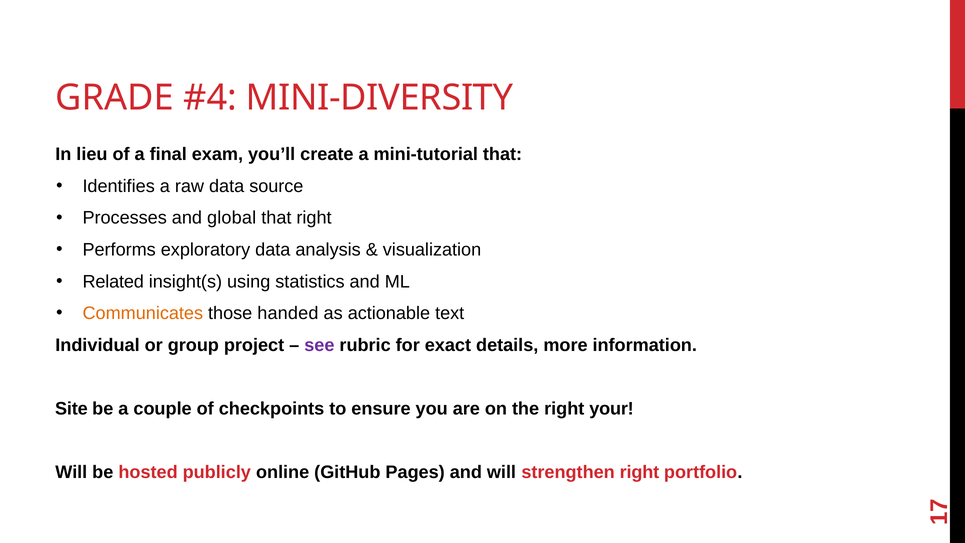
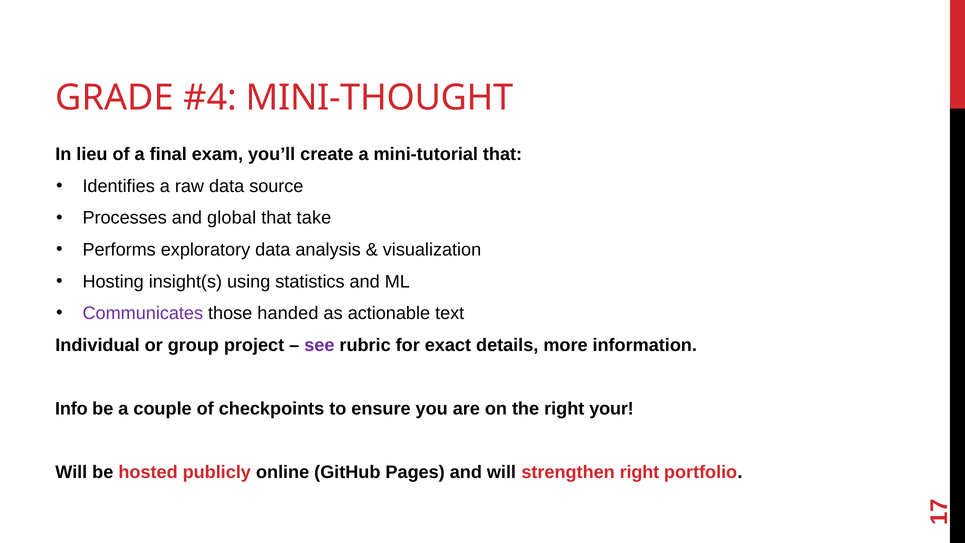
MINI-DIVERSITY: MINI-DIVERSITY -> MINI-THOUGHT (379, 98)
that right: right -> take (314, 218)
Related: Related -> Hosting (113, 281)
Communicates colour: orange -> purple (143, 313)
Site: Site -> Info (71, 409)
